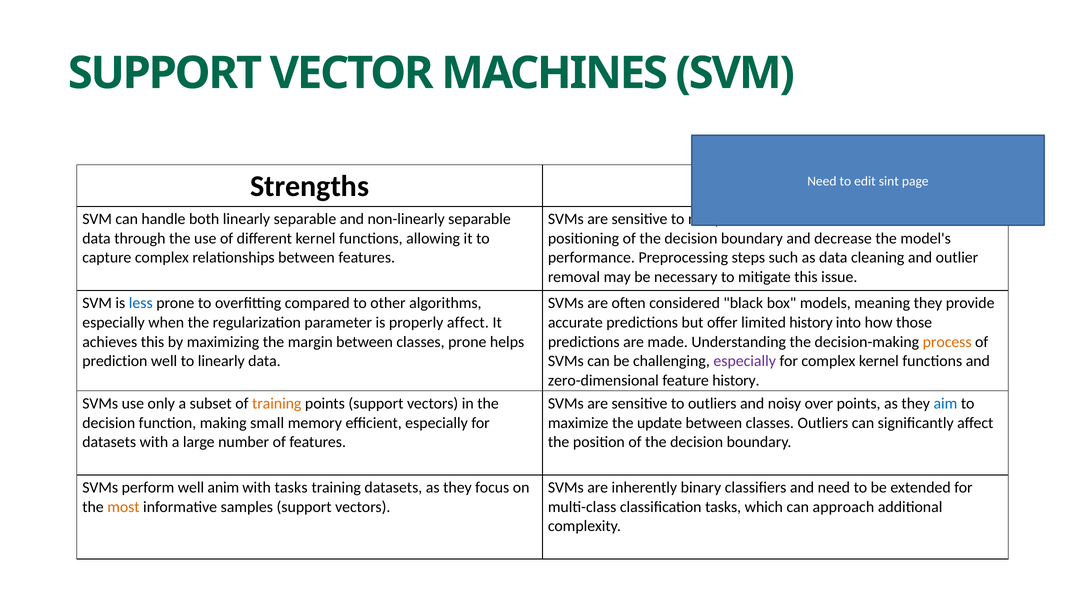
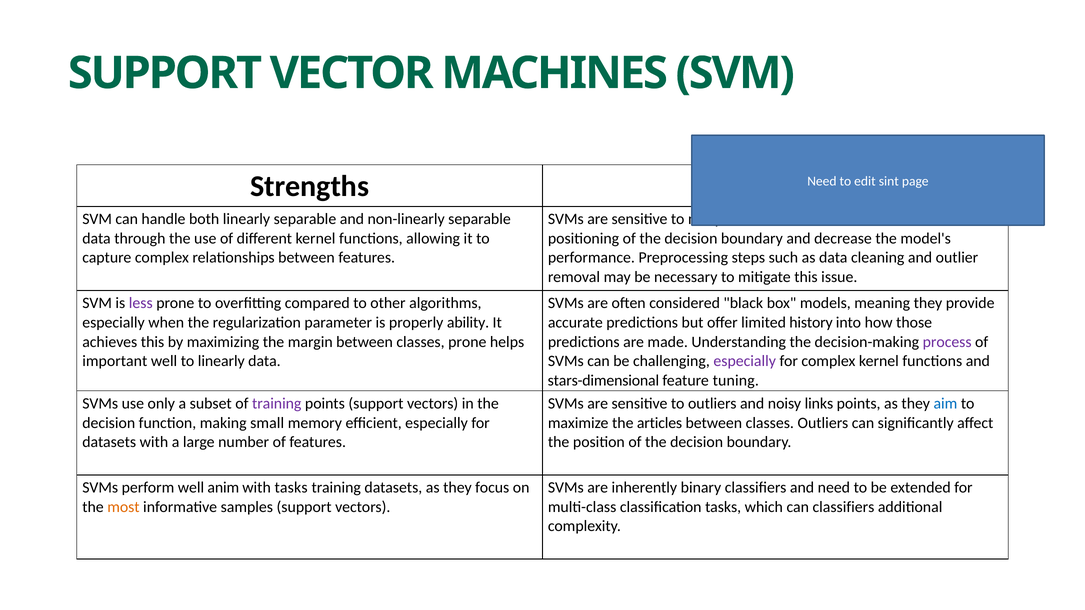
less colour: blue -> purple (141, 303)
properly affect: affect -> ability (468, 323)
process colour: orange -> purple (947, 342)
prediction: prediction -> important (115, 361)
zero-dimensional: zero-dimensional -> stars-dimensional (603, 381)
feature history: history -> tuning (736, 381)
training colour: orange -> purple (277, 404)
over: over -> links (819, 404)
update: update -> articles (660, 423)
can approach: approach -> classifiers (843, 507)
